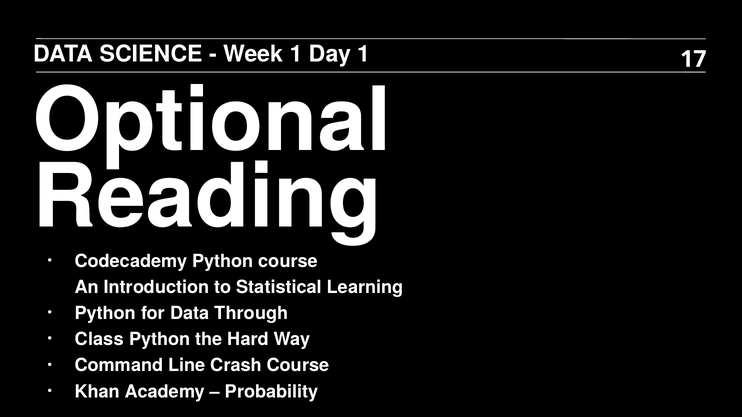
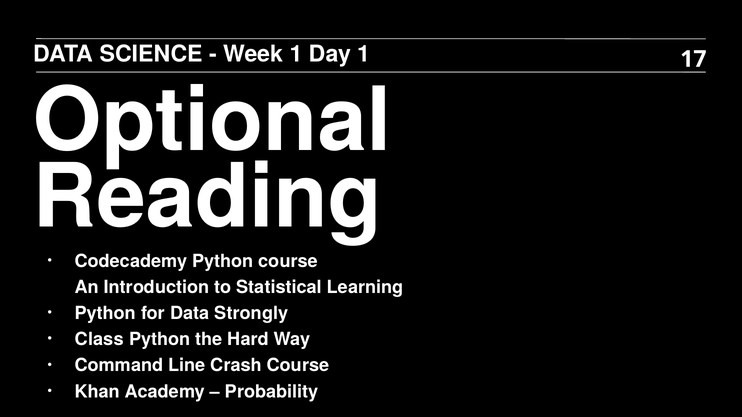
Through: Through -> Strongly (251, 313)
